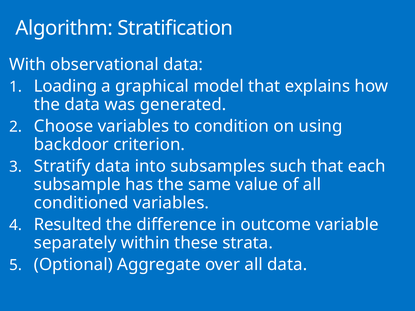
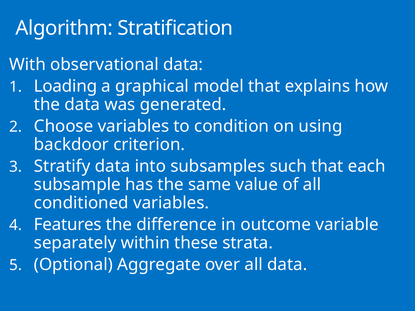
Resulted: Resulted -> Features (68, 225)
